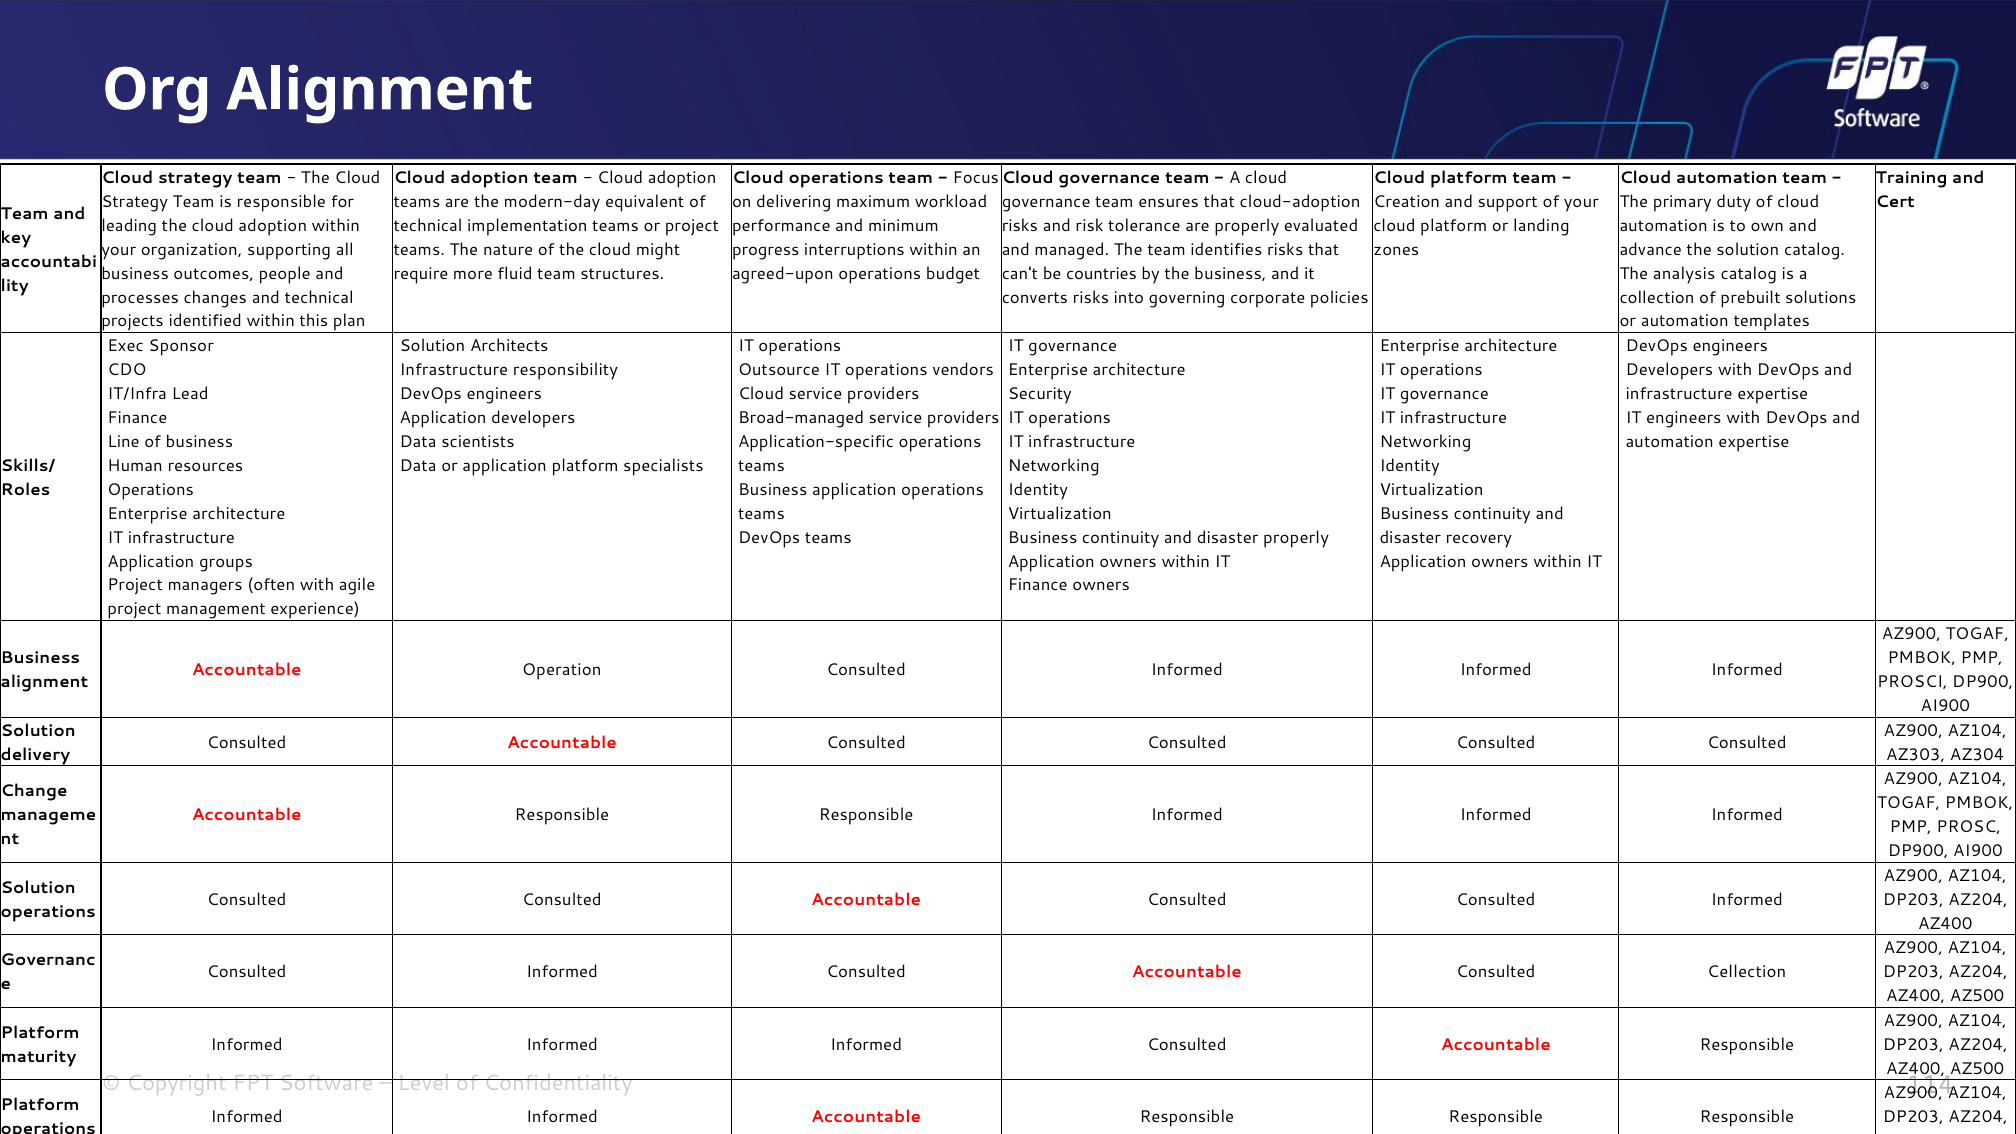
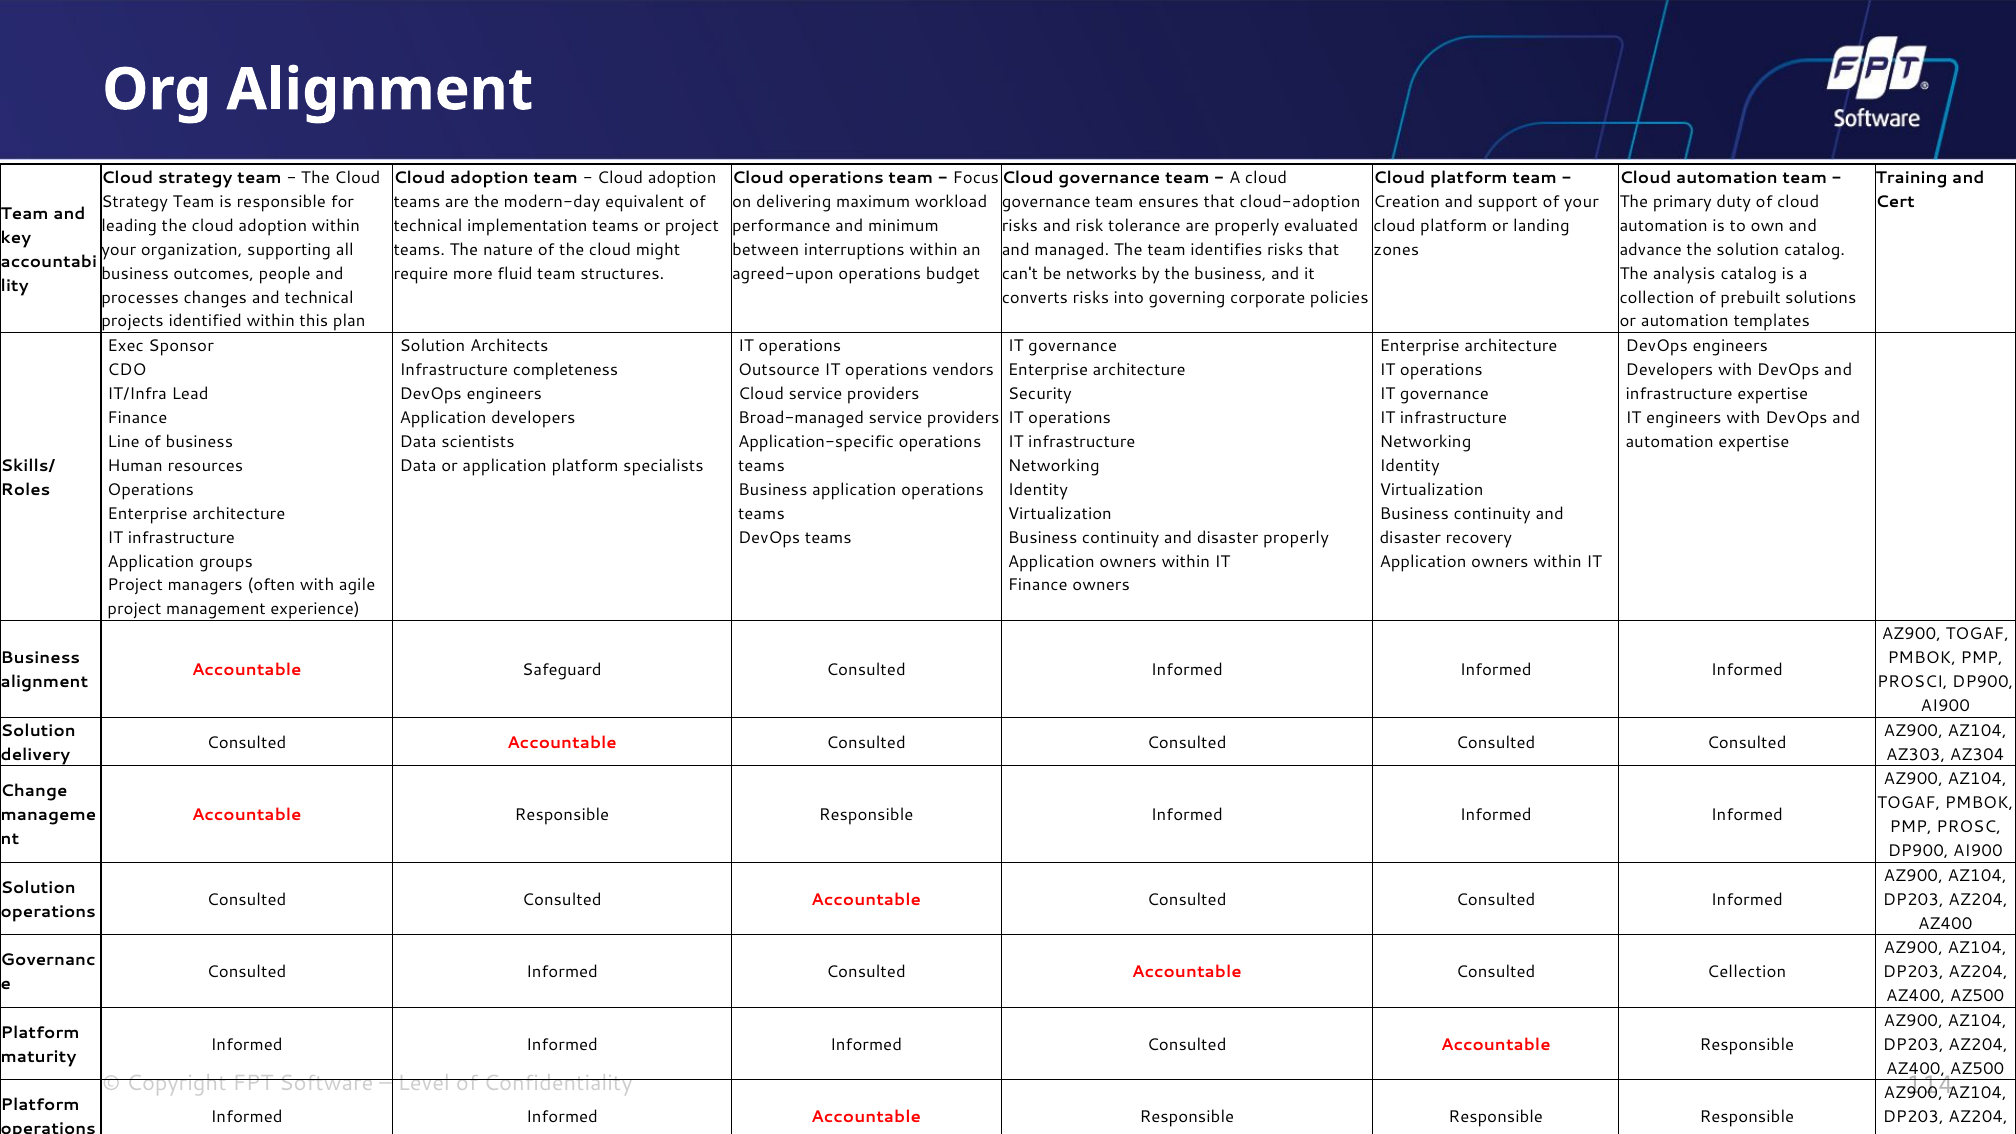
progress: progress -> between (766, 250)
countries: countries -> networks (1102, 274)
responsibility: responsibility -> completeness (566, 370)
Operation: Operation -> Safeguard (562, 670)
